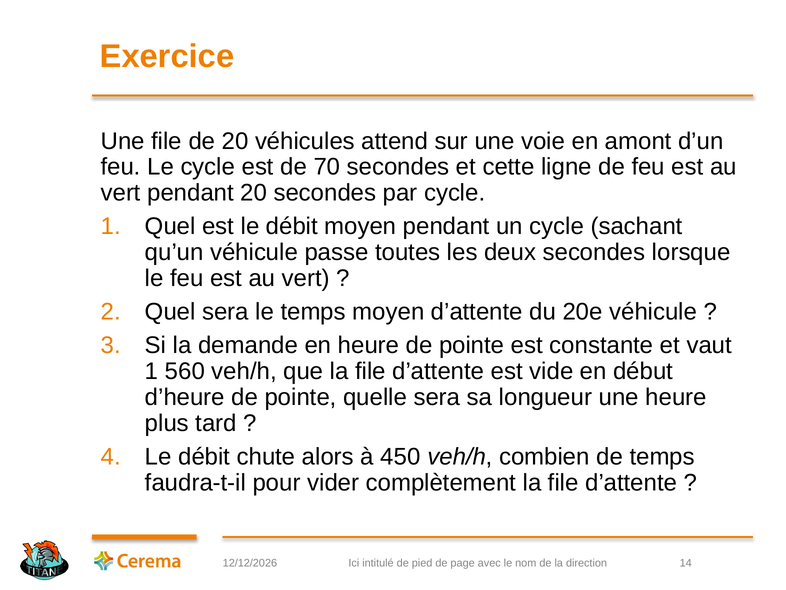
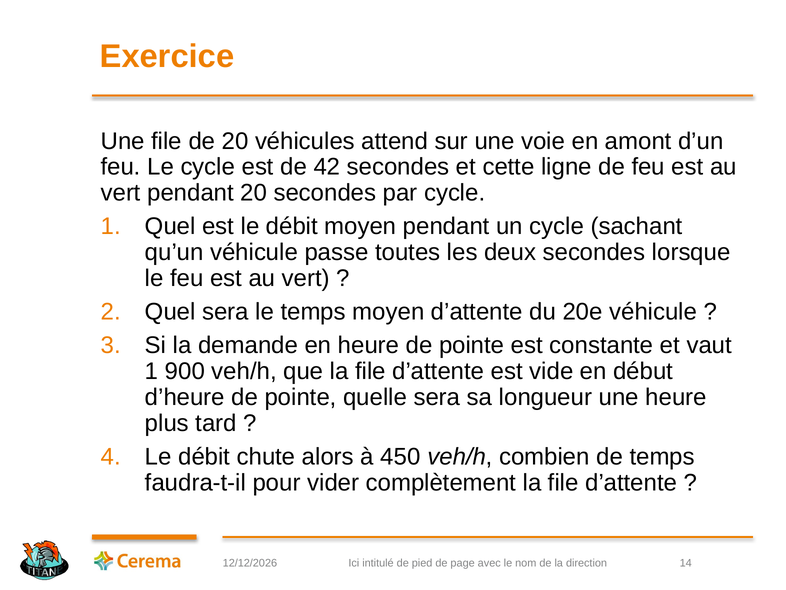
70: 70 -> 42 (327, 167)
560: 560 -> 900 (185, 371)
